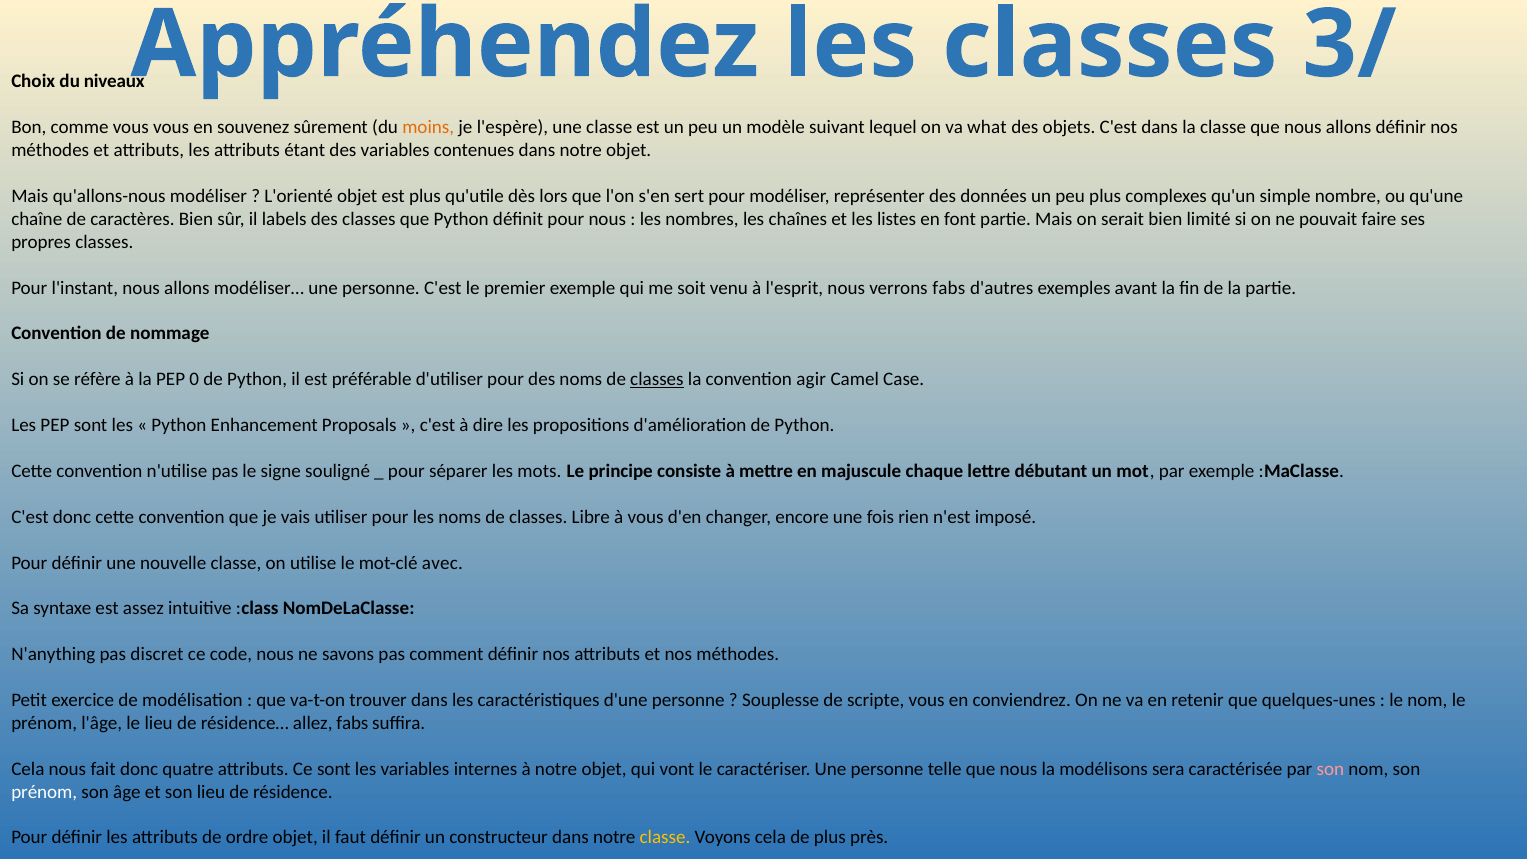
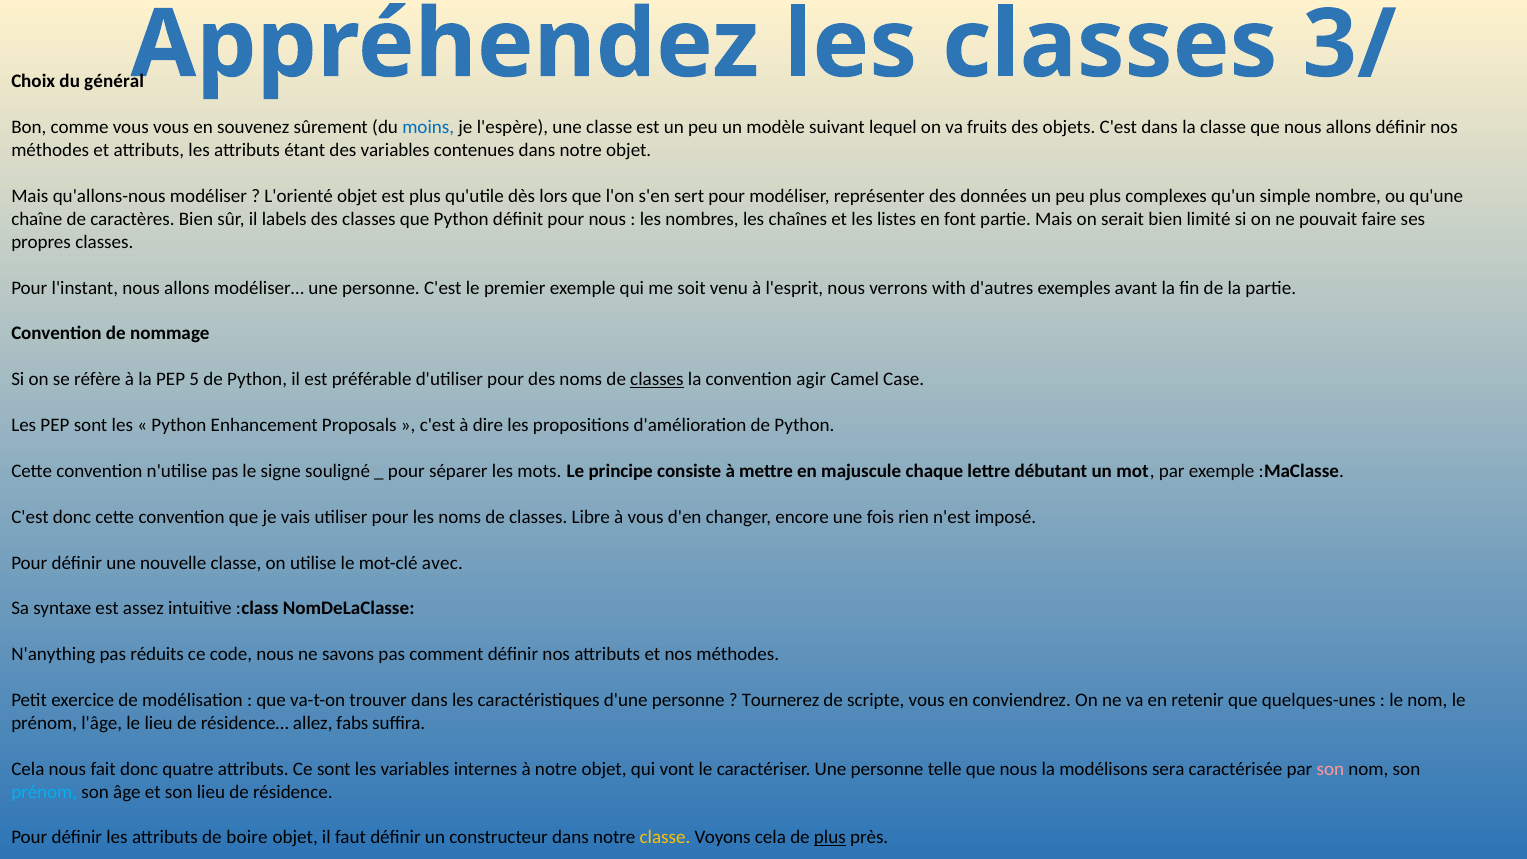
niveaux: niveaux -> général (114, 82)
moins colour: orange -> blue (428, 127)
what: what -> fruits (987, 127)
verrons fabs: fabs -> with (949, 288)
0: 0 -> 5 (194, 379)
discret: discret -> réduits (157, 654)
Souplesse: Souplesse -> Tournerez (781, 700)
prénom colour: white -> light blue (44, 792)
ordre: ordre -> boire (247, 838)
plus underline: none -> present (830, 838)
